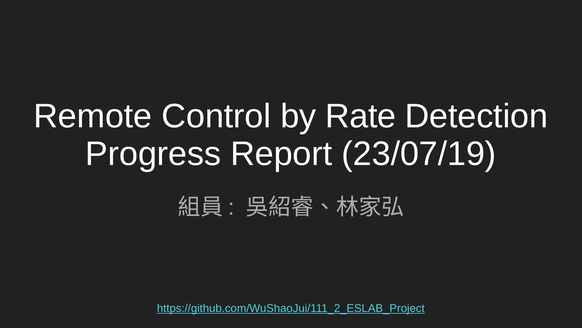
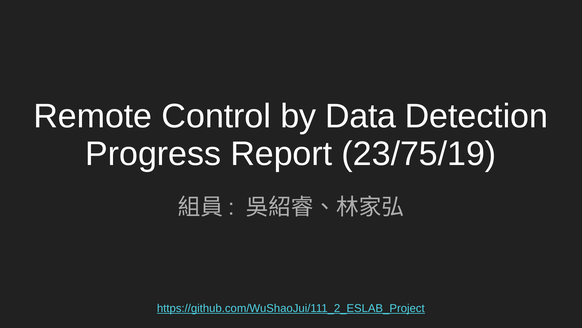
Rate: Rate -> Data (361, 116)
23/07/19: 23/07/19 -> 23/75/19 (419, 154)
